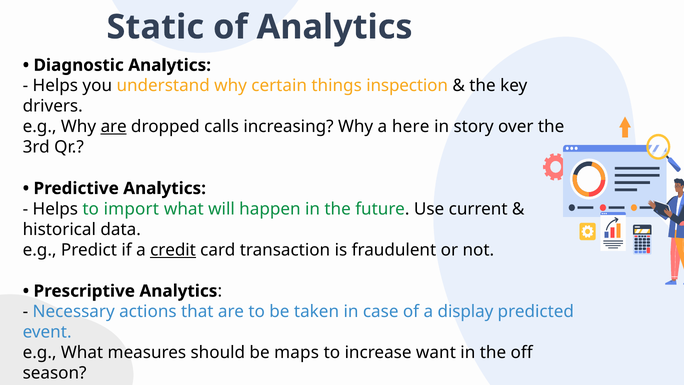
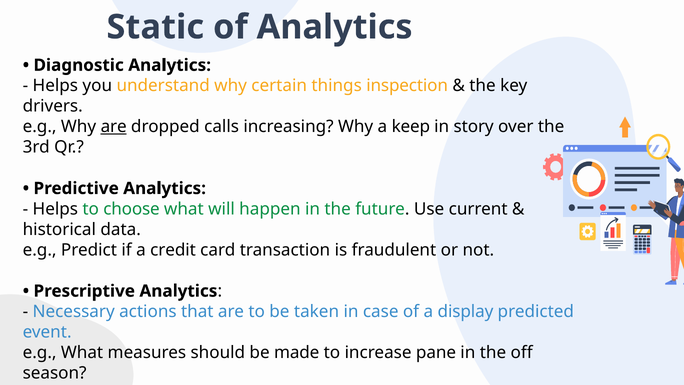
here: here -> keep (411, 127)
import: import -> choose (131, 209)
credit underline: present -> none (173, 250)
maps: maps -> made (297, 352)
want: want -> pane (436, 352)
